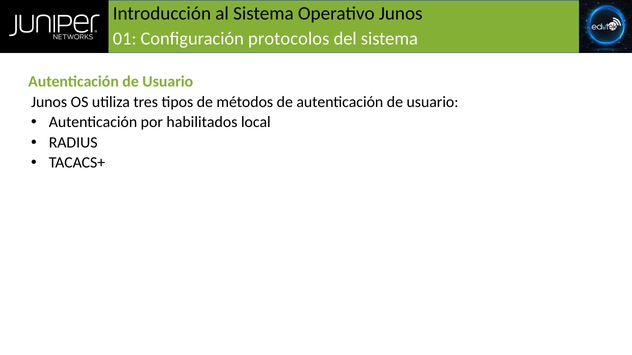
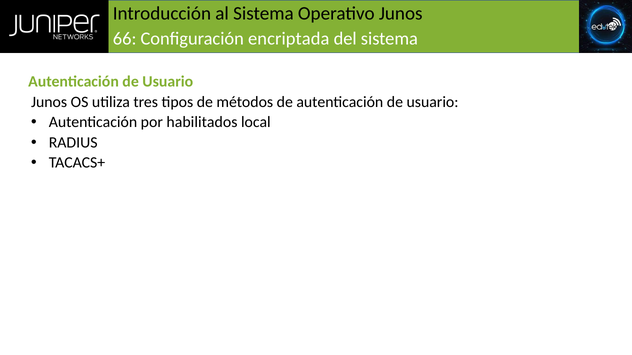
01: 01 -> 66 (125, 39)
protocolos: protocolos -> encriptada (289, 39)
